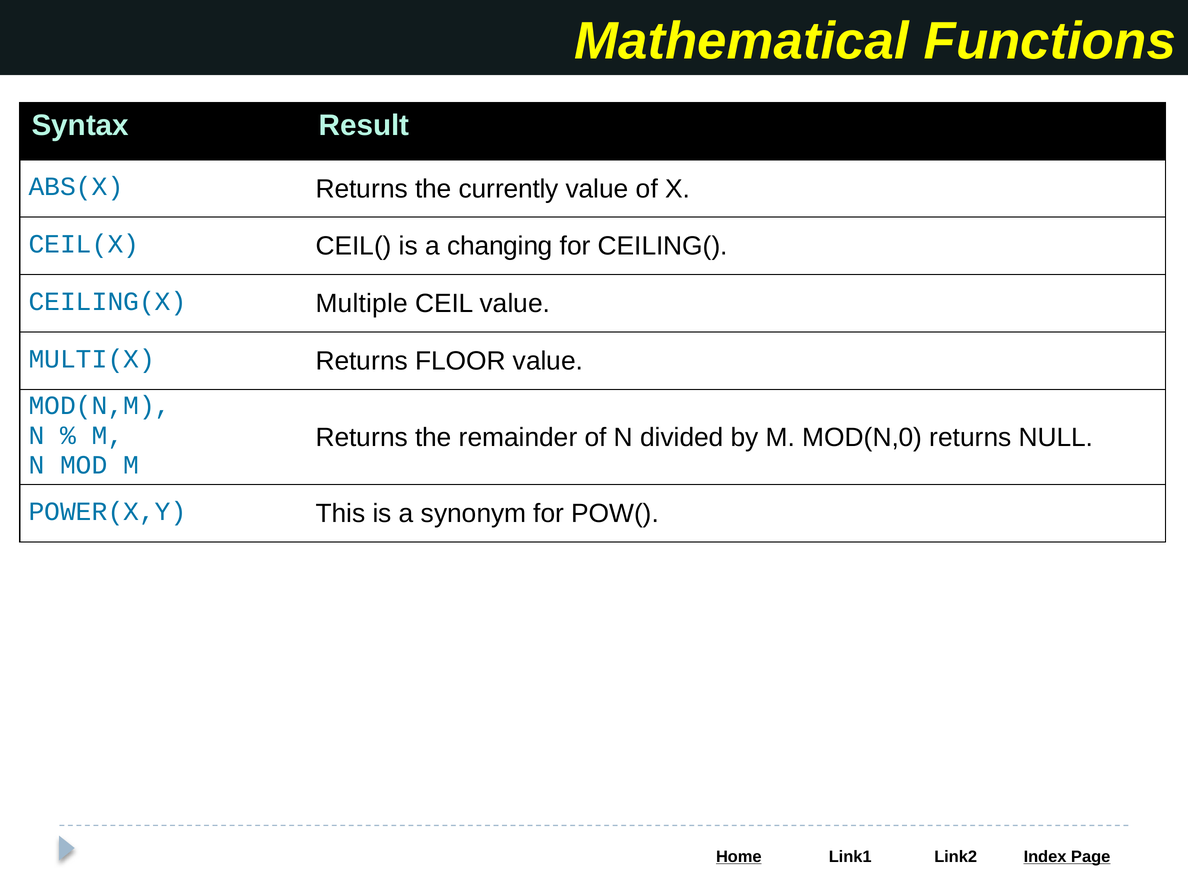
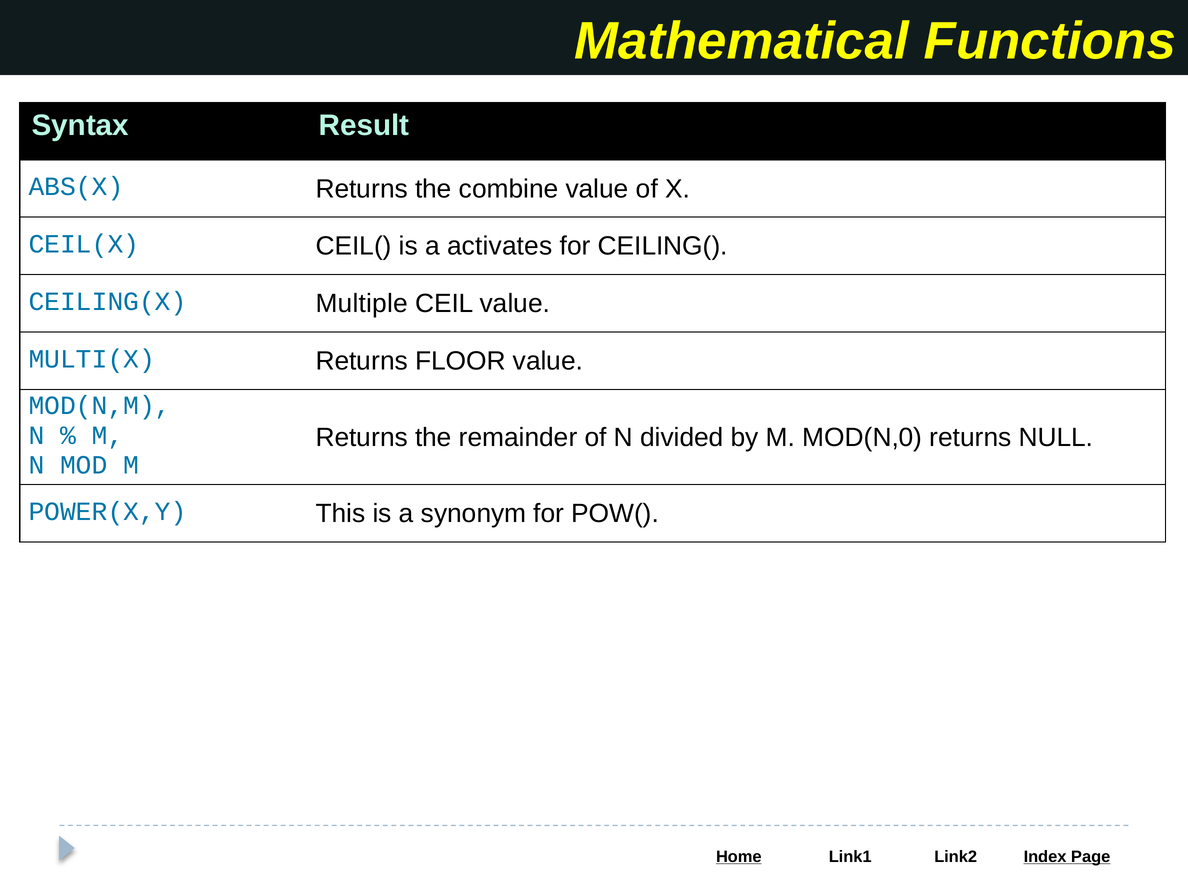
currently: currently -> combine (509, 189)
changing: changing -> activates (500, 246)
